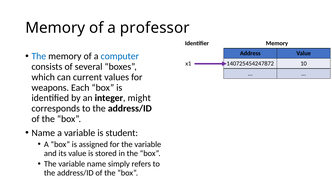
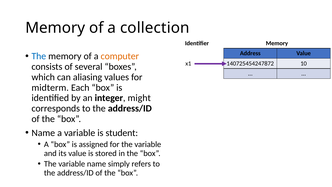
professor: professor -> collection (155, 28)
computer colour: blue -> orange (120, 56)
current: current -> aliasing (88, 77)
weapons: weapons -> midterm (50, 87)
